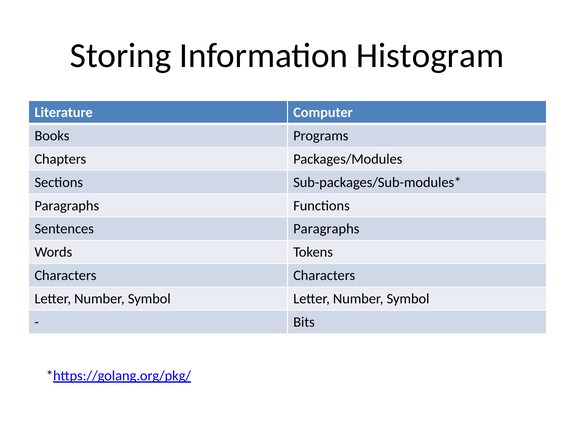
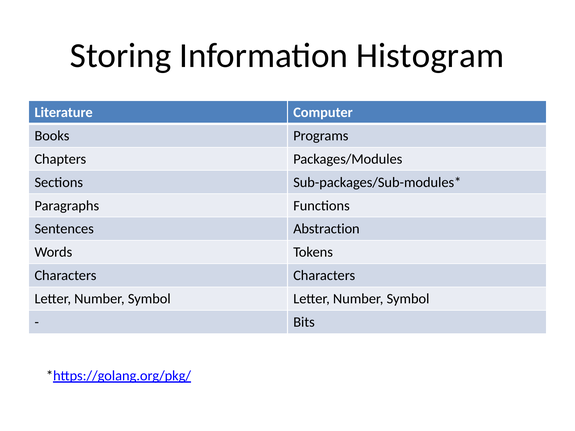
Sentences Paragraphs: Paragraphs -> Abstraction (326, 229)
